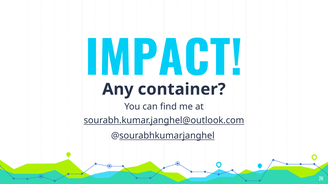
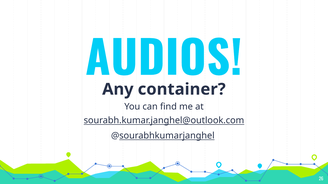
IMPACT: IMPACT -> AUDIOS (164, 60)
